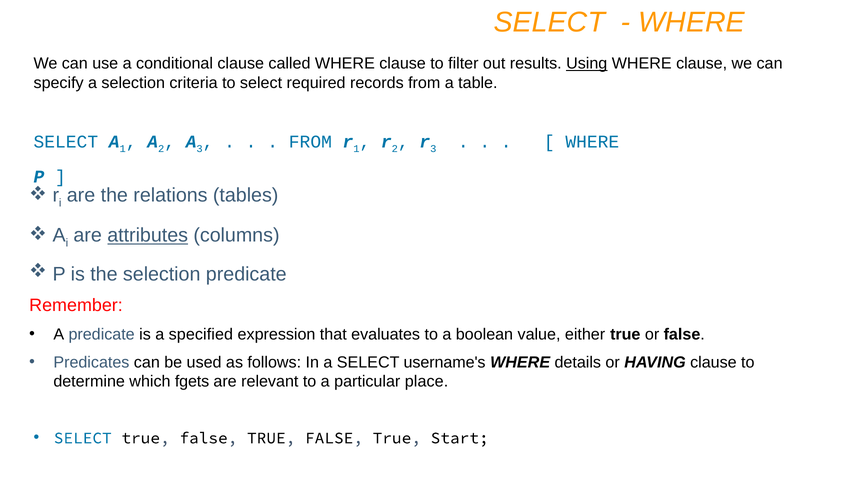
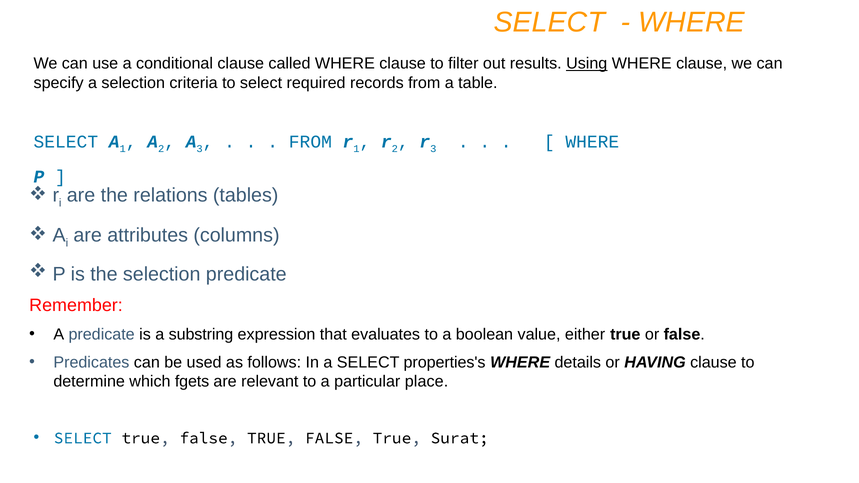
attributes underline: present -> none (148, 236)
specified: specified -> substring (201, 334)
username's: username's -> properties's (445, 362)
Start: Start -> Surat (460, 438)
